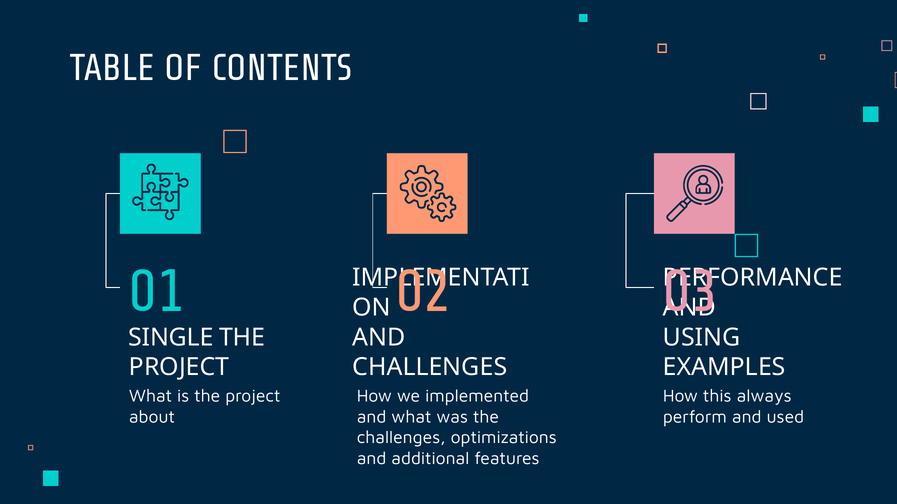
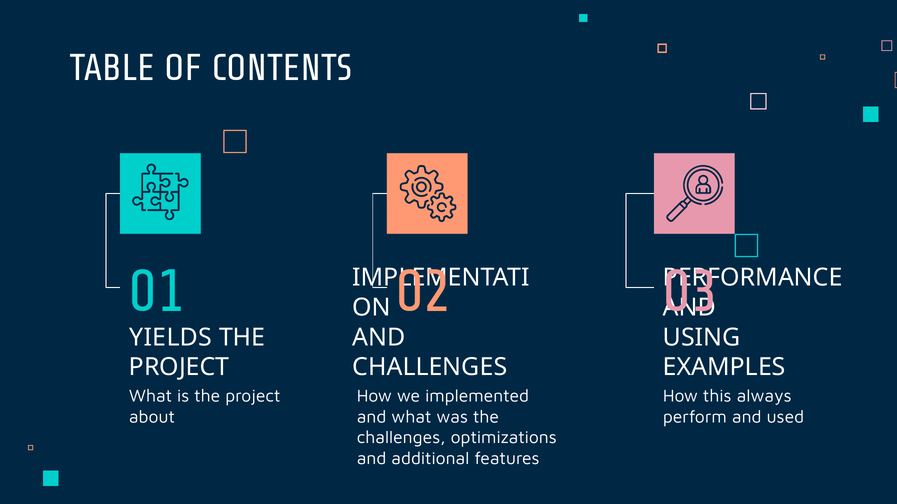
SINGLE: SINGLE -> YIELDS (171, 338)
